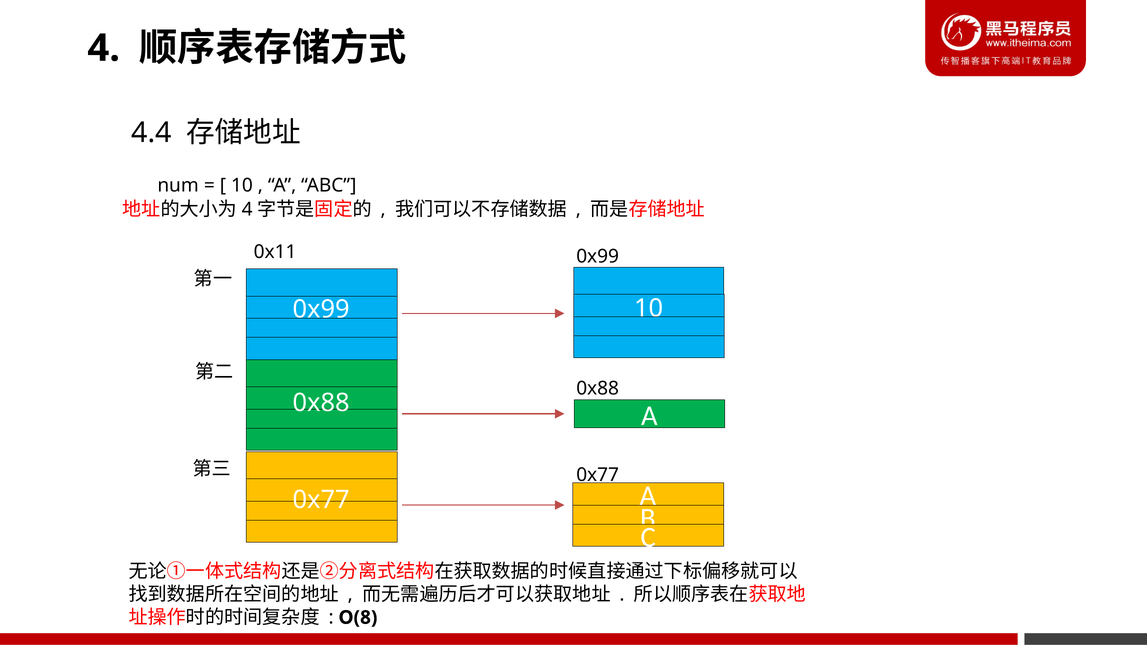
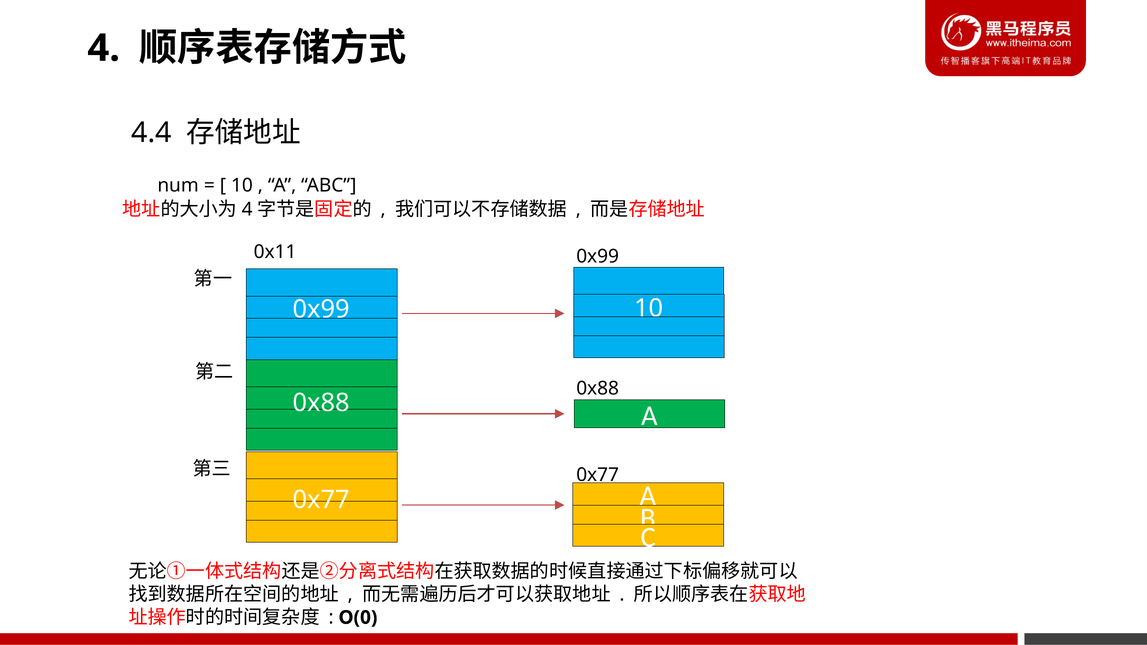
O(8: O(8 -> O(0 (358, 618)
